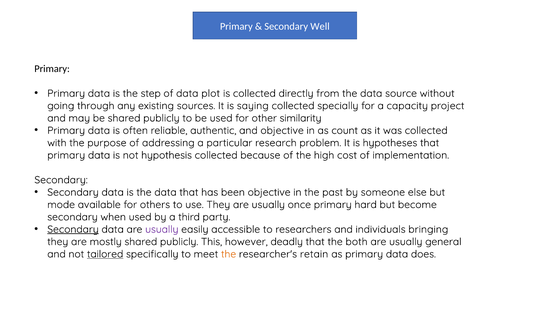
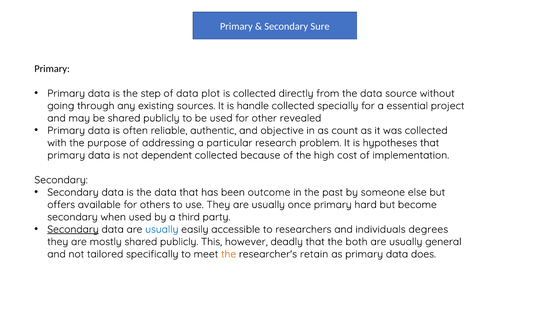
Well: Well -> Sure (320, 26)
saying: saying -> handle (253, 106)
capacity: capacity -> essential (407, 106)
similarity: similarity -> revealed (301, 118)
hypothesis: hypothesis -> dependent (167, 155)
been objective: objective -> outcome (269, 193)
mode: mode -> offers (61, 205)
usually colour: purple -> blue (162, 230)
bringing: bringing -> degrees (428, 230)
tailored underline: present -> none (105, 254)
